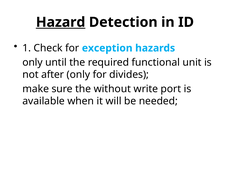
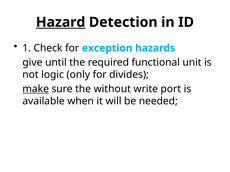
only: only -> give (32, 63)
after: after -> logic (53, 75)
make underline: none -> present (36, 89)
